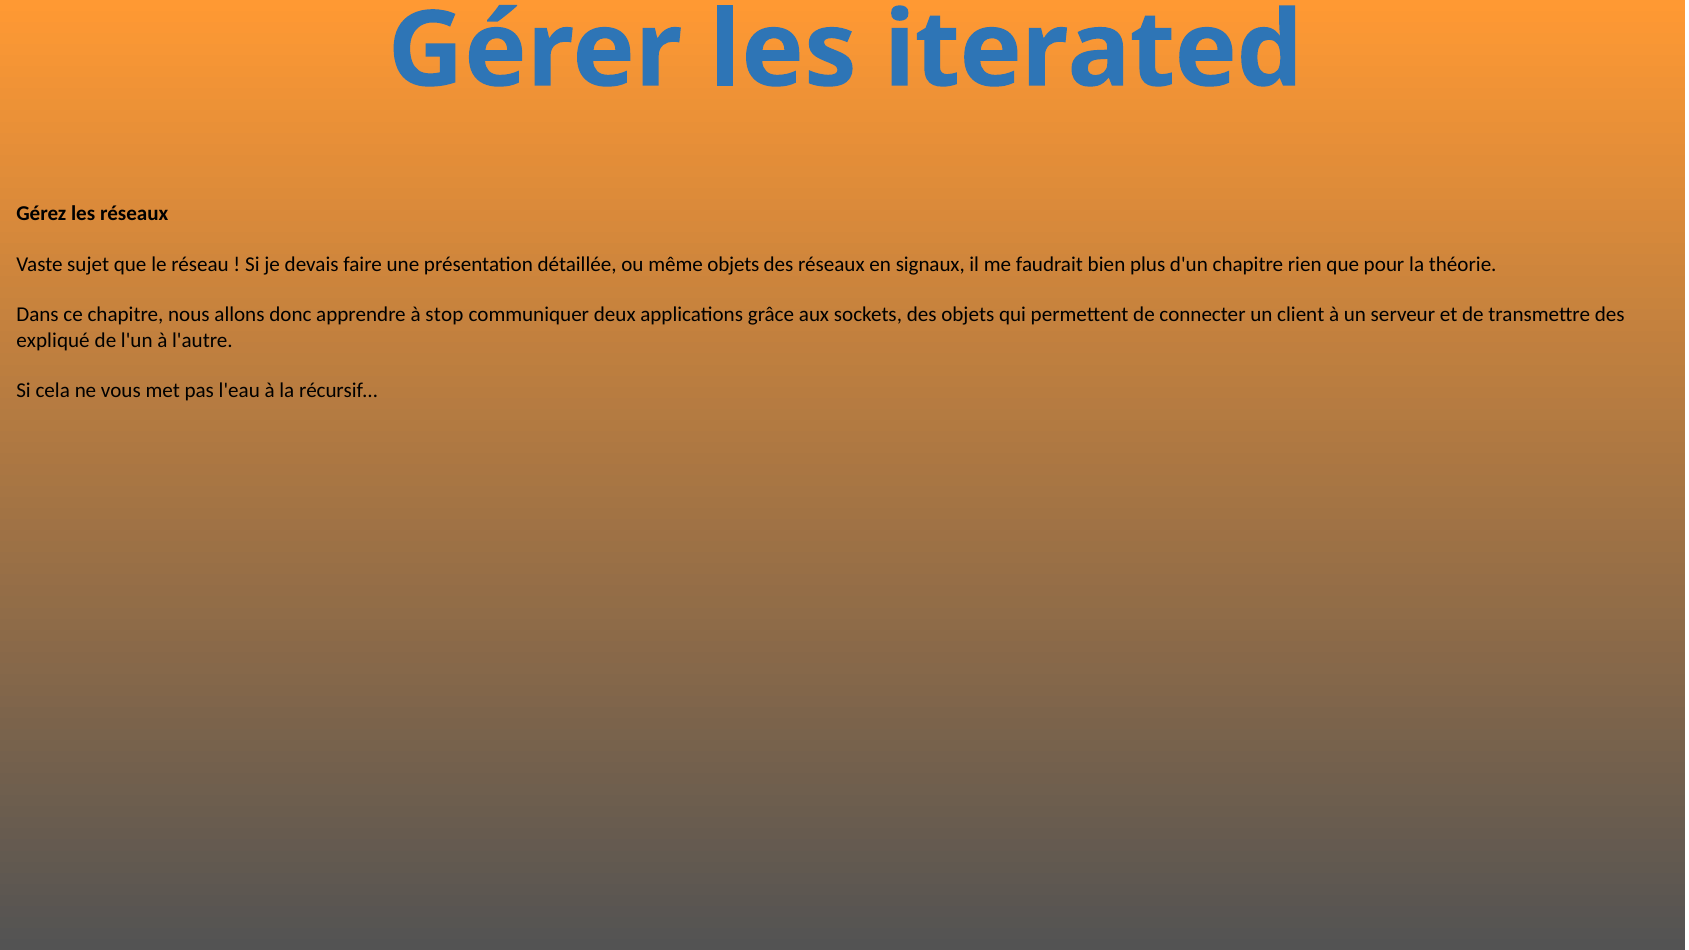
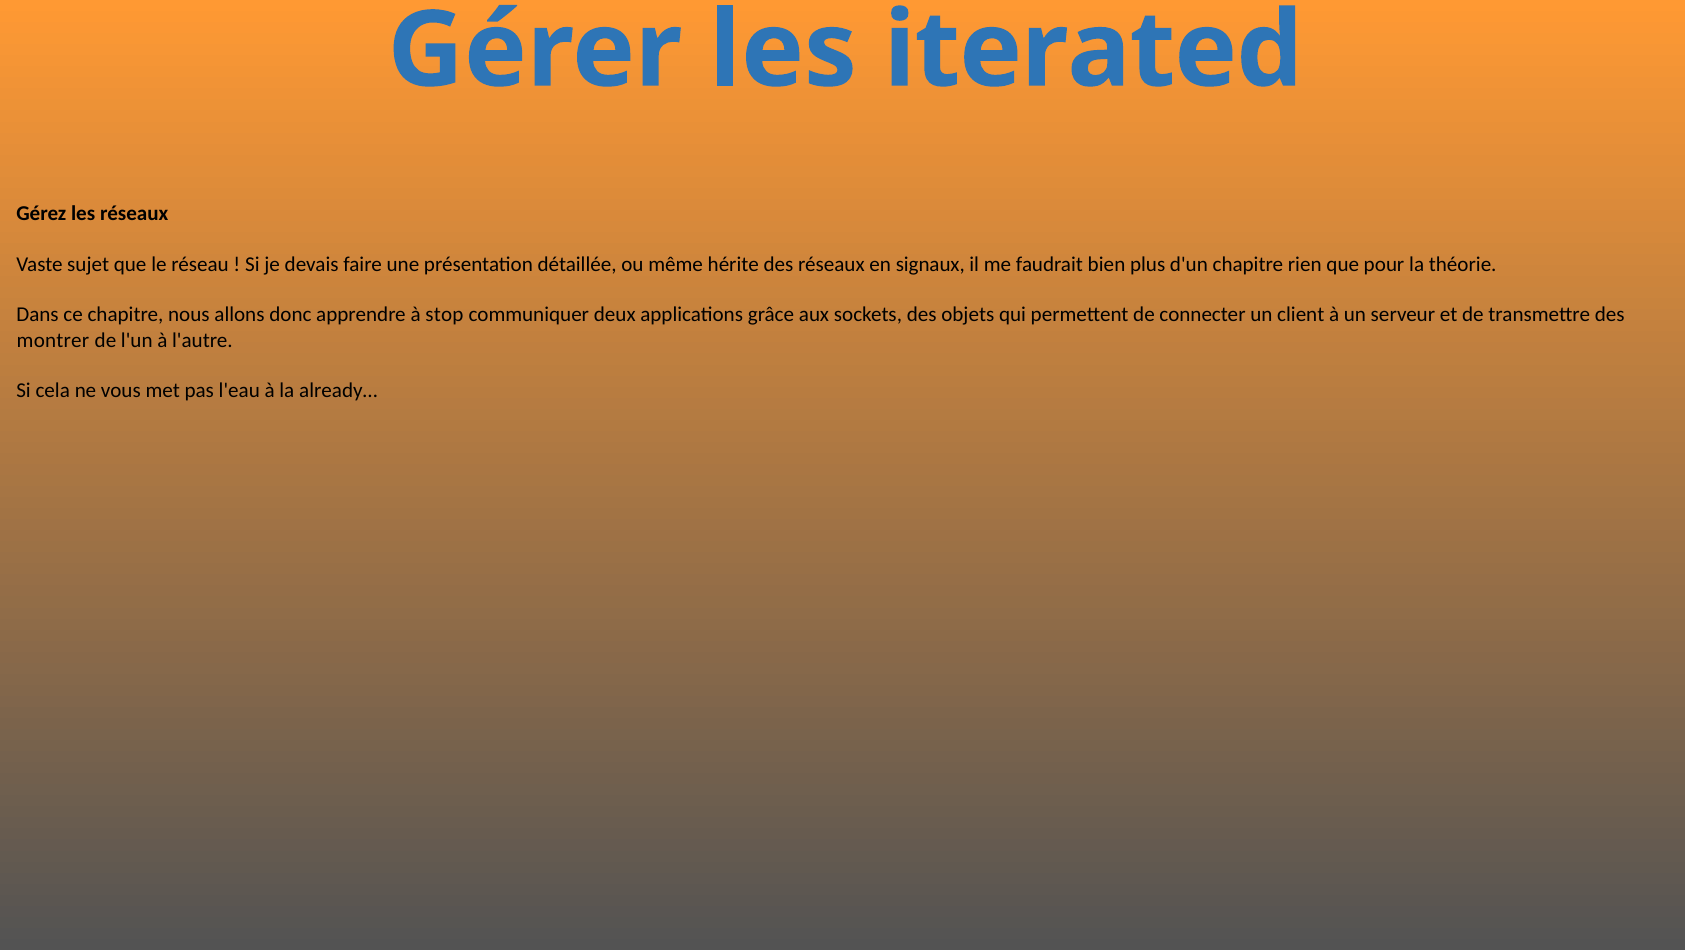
même objets: objets -> hérite (733, 264)
expliqué: expliqué -> montrer (53, 340)
récursif…: récursif… -> already… (338, 391)
